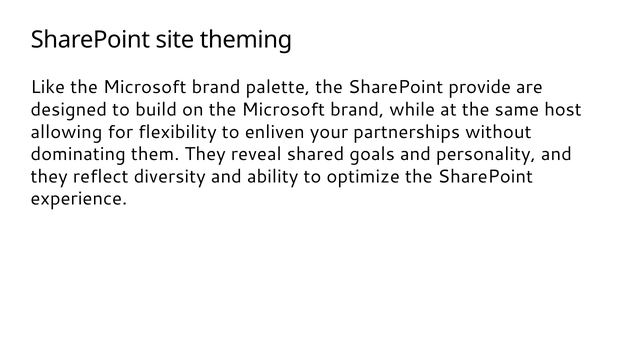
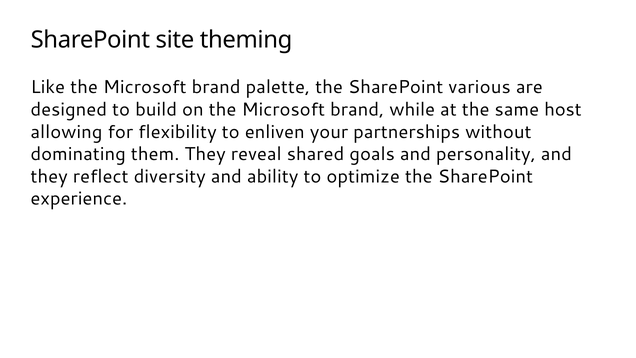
provide: provide -> various (480, 87)
